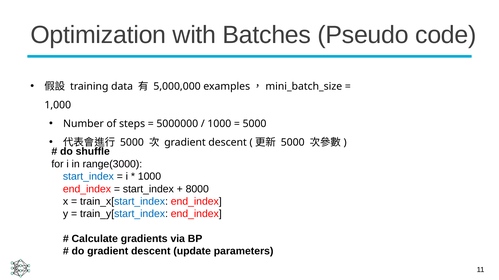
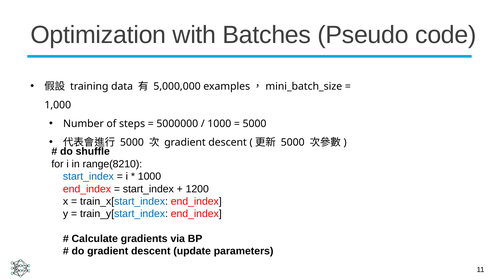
range(3000: range(3000 -> range(8210 (112, 164)
8000: 8000 -> 1200 (197, 189)
